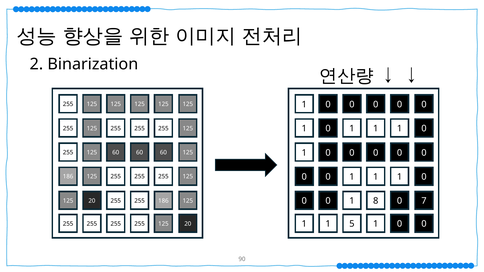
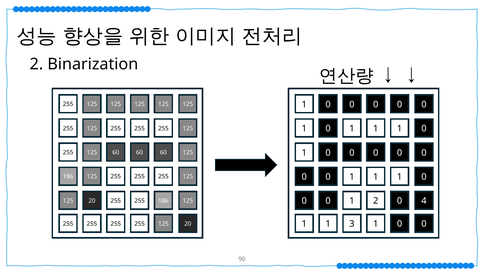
1 8: 8 -> 2 (376, 201)
7: 7 -> 4 (424, 201)
5: 5 -> 3 (352, 224)
